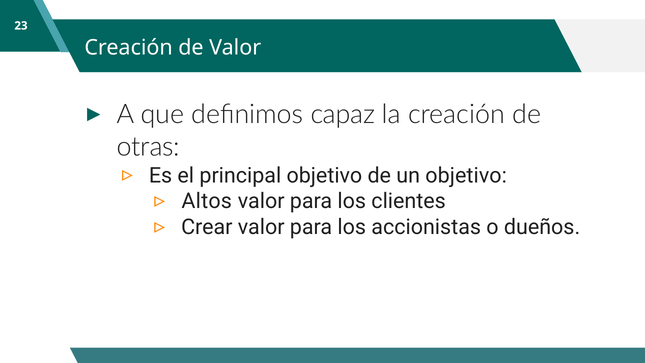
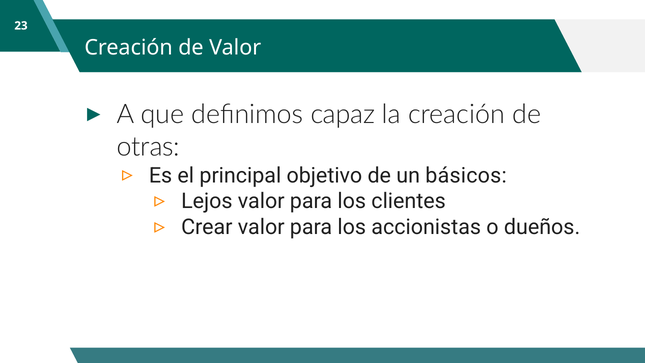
un objetivo: objetivo -> básicos (466, 175)
Altos: Altos -> Lejos (207, 201)
